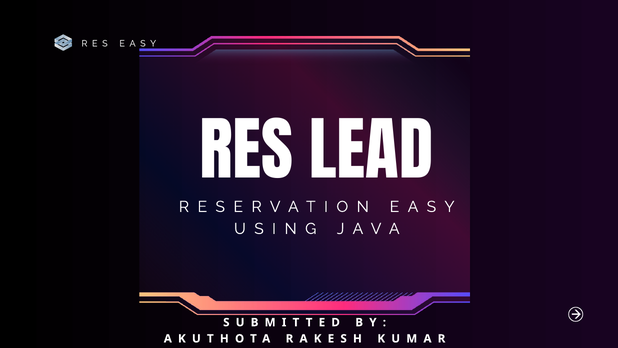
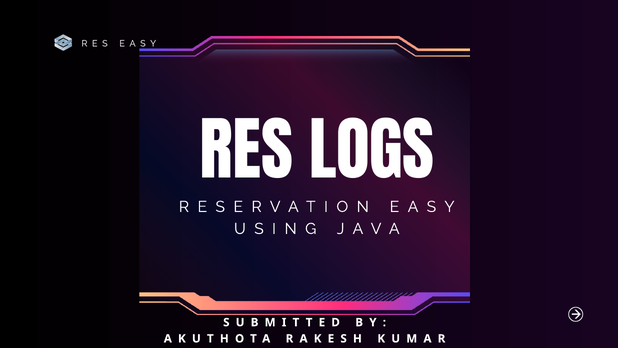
LEAD: LEAD -> LOGS (372, 155)
